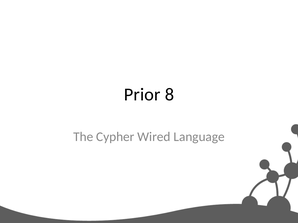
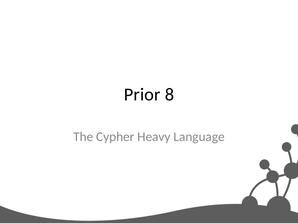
Wired: Wired -> Heavy (154, 137)
